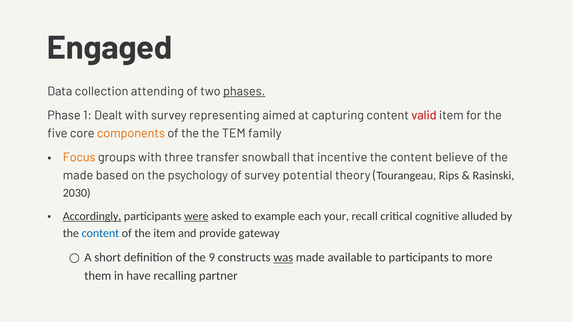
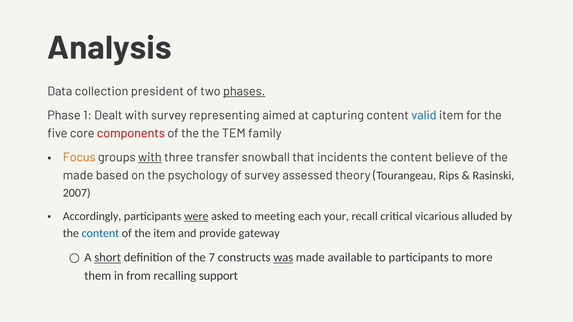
Engaged: Engaged -> Analysis (109, 48)
attending: attending -> president (157, 91)
valid colour: red -> blue (424, 115)
components colour: orange -> red (131, 134)
with underline: none -> present (150, 158)
incentive: incentive -> incidents (342, 158)
potential: potential -> assessed (308, 176)
2030: 2030 -> 2007 (77, 193)
Accordingly underline: present -> none (92, 216)
example: example -> meeting (275, 216)
cognitive: cognitive -> vicarious (437, 216)
short underline: none -> present (108, 258)
9: 9 -> 7 (212, 258)
have: have -> from (139, 276)
partner: partner -> support (218, 276)
